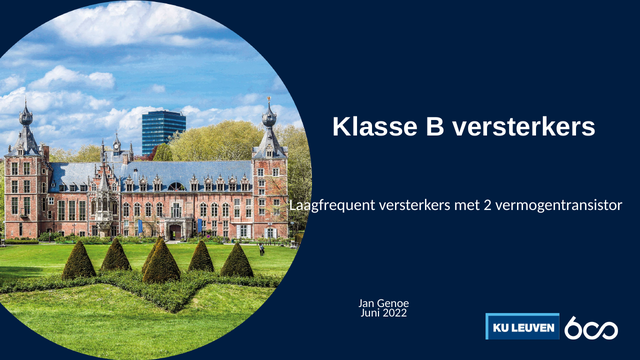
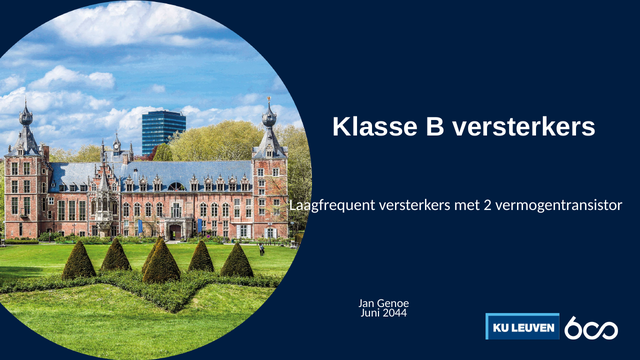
2022: 2022 -> 2044 (395, 313)
